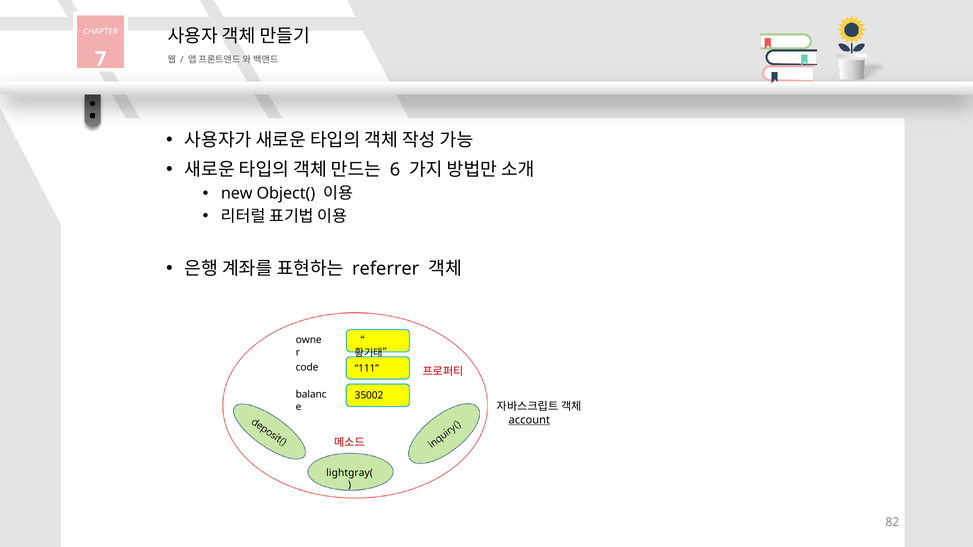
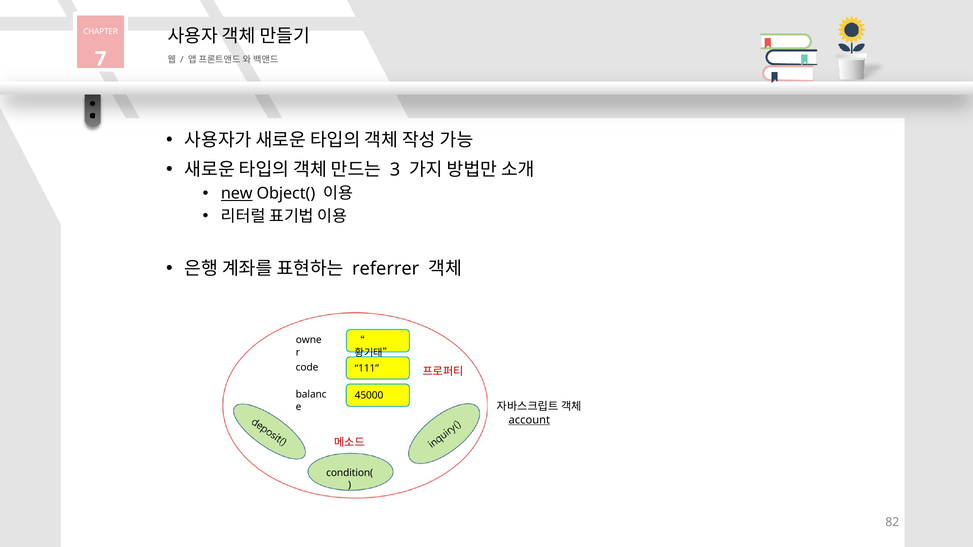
6: 6 -> 3 (395, 170)
new underline: none -> present (237, 194)
35002: 35002 -> 45000 (369, 396)
lightgray(: lightgray( -> condition( (350, 473)
